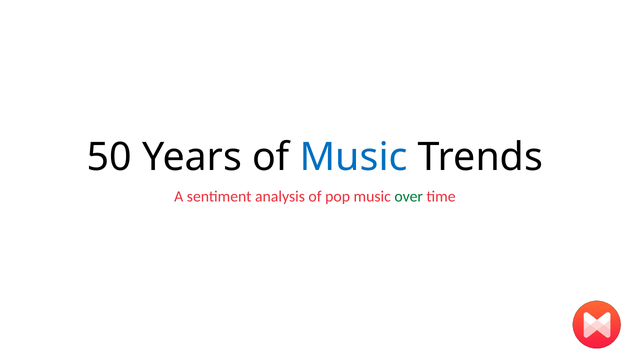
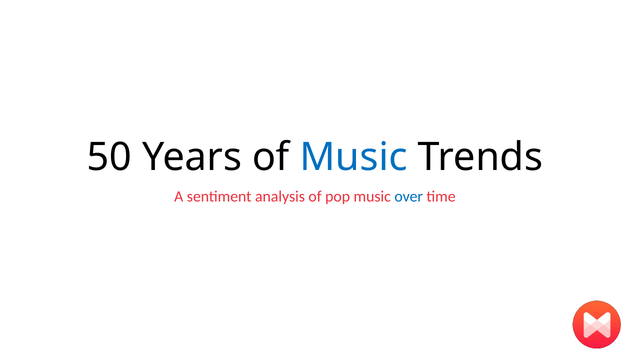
over colour: green -> blue (409, 197)
